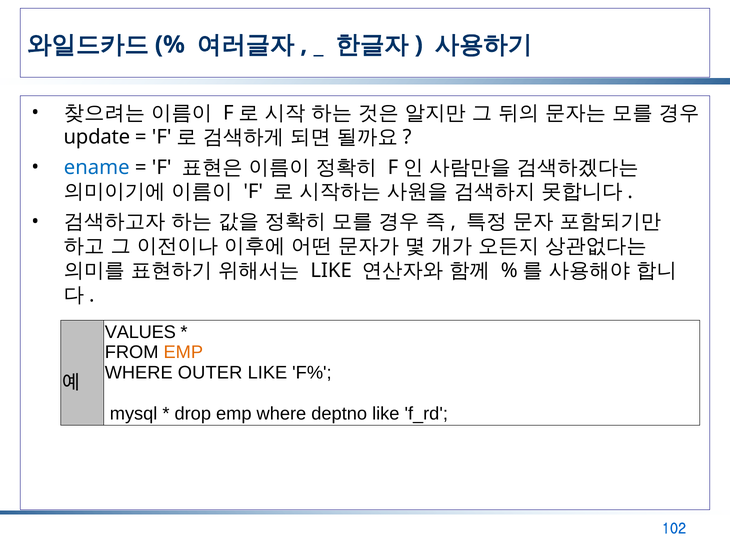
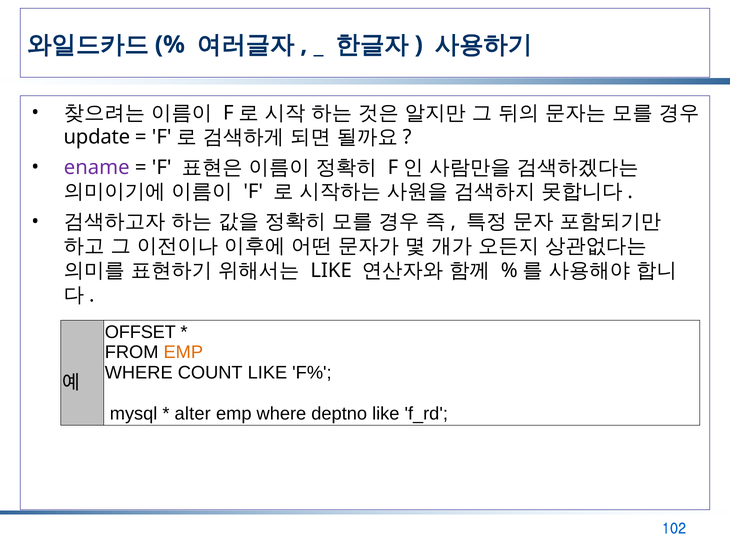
ename colour: blue -> purple (97, 167)
VALUES: VALUES -> OFFSET (140, 332)
OUTER: OUTER -> COUNT (210, 373)
drop: drop -> alter (193, 413)
